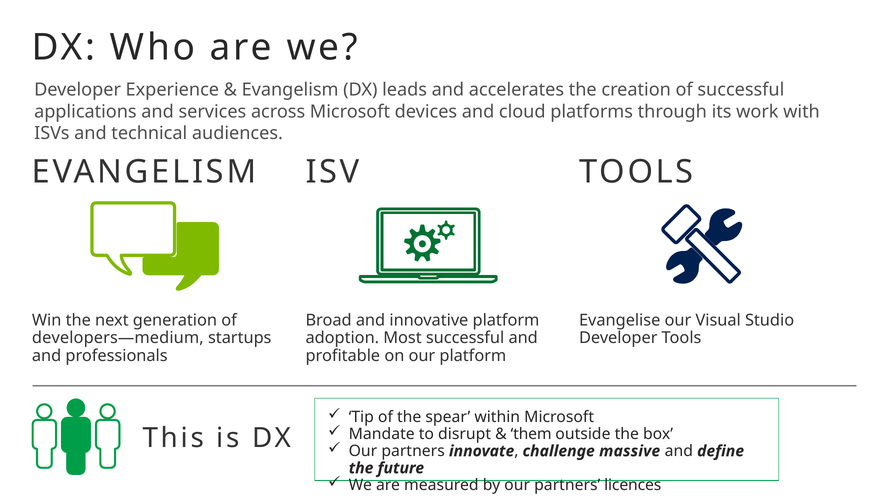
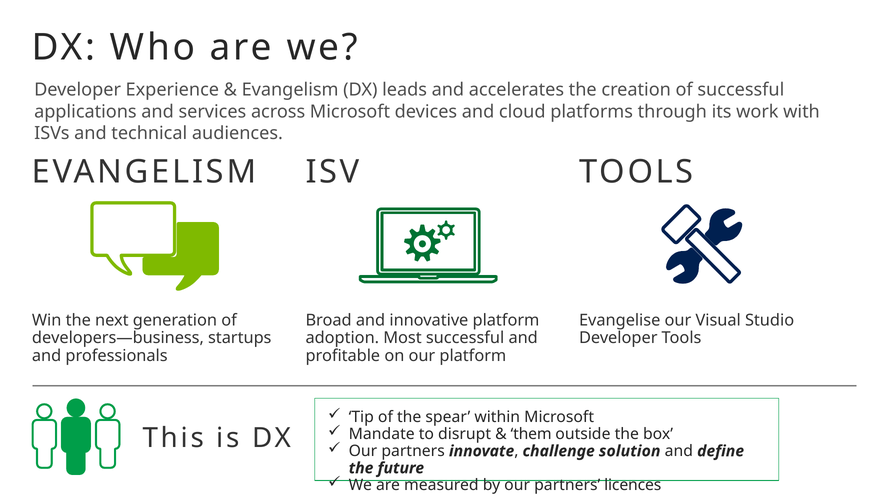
developers—medium: developers—medium -> developers—business (118, 338)
massive: massive -> solution (630, 451)
